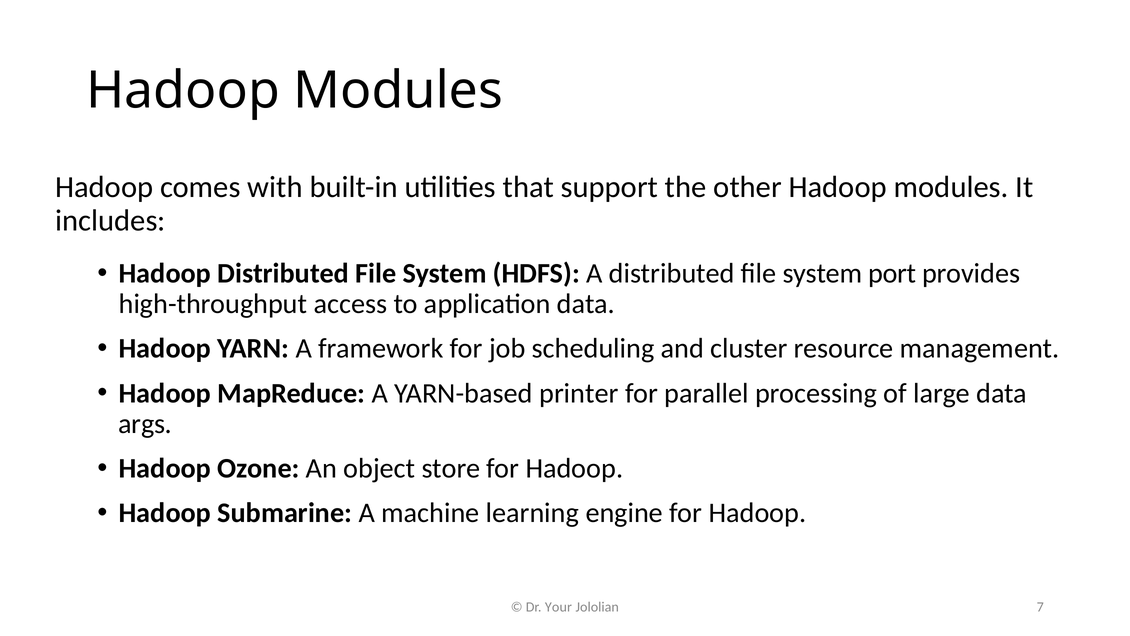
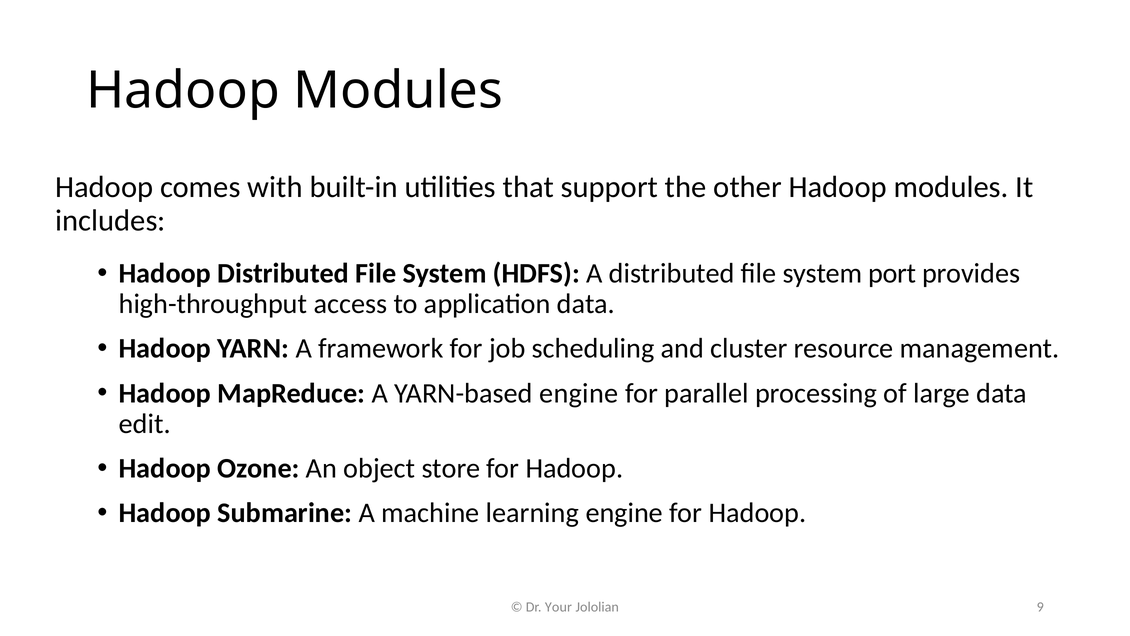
YARN-based printer: printer -> engine (579, 393)
args: args -> edit (145, 424)
7: 7 -> 9 (1040, 607)
